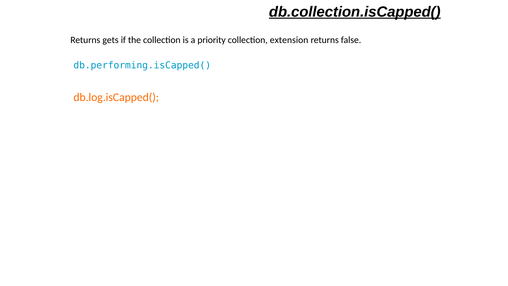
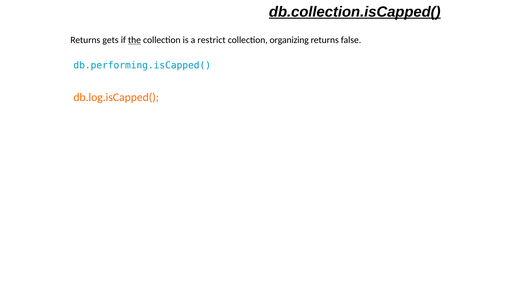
the underline: none -> present (135, 40)
priority: priority -> restrict (212, 40)
extension: extension -> organizing (289, 40)
